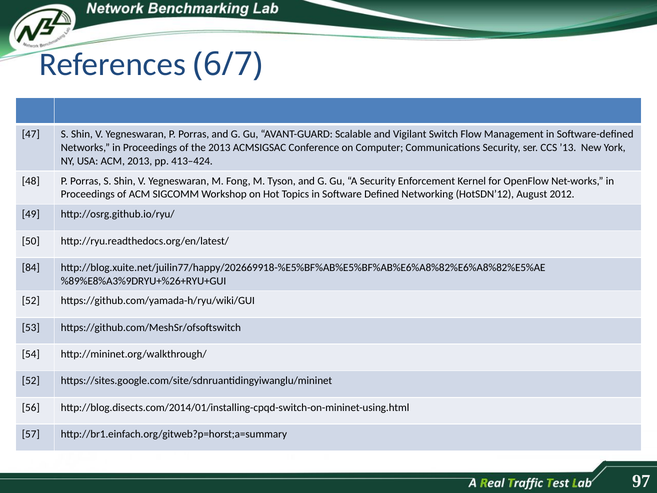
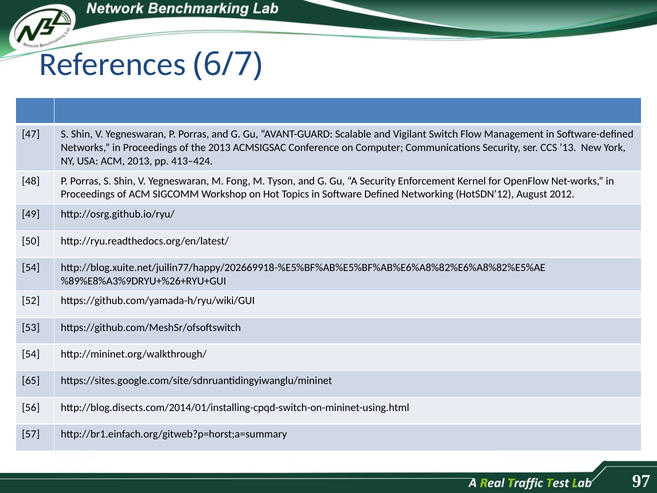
84: 84 -> 54 (31, 267)
52: 52 -> 65 (31, 381)
